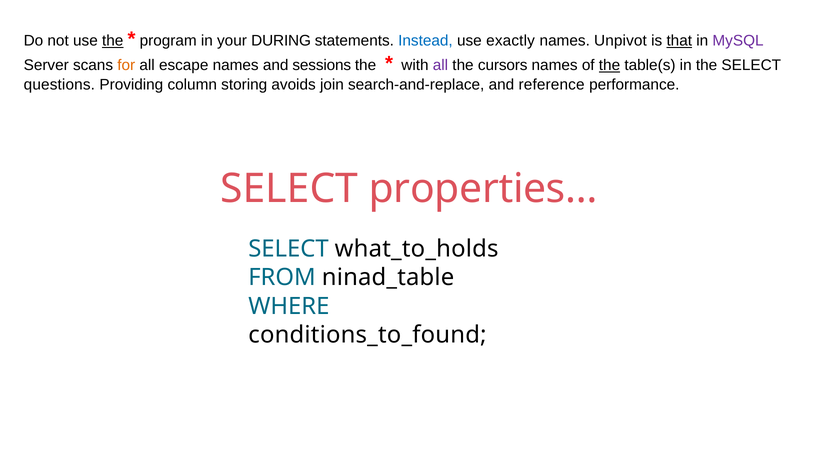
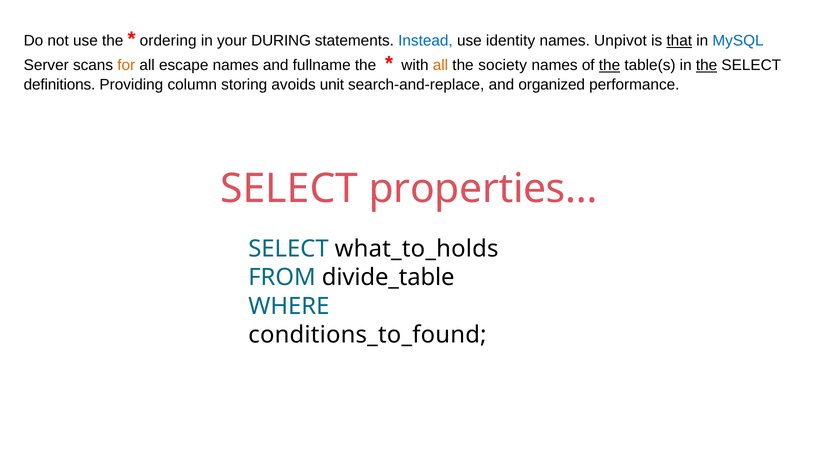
the underline: present -> none (113, 41)
program: program -> ordering (168, 41)
exactly: exactly -> identity (511, 41)
MySQL colour: purple -> blue (738, 41)
sessions: sessions -> fullname (322, 65)
all colour: purple -> orange (441, 65)
cursors: cursors -> society (503, 65)
the underline: none -> present (707, 65)
questions: questions -> definitions (60, 85)
join: join -> unit (332, 85)
reference: reference -> organized (552, 85)
ninad_table: ninad_table -> divide_table (388, 278)
